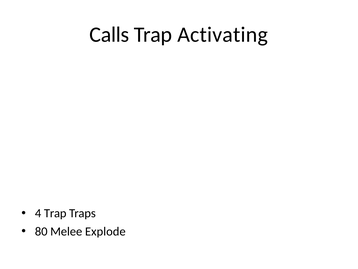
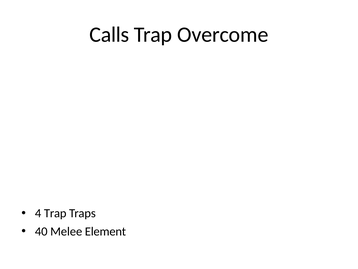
Activating: Activating -> Overcome (223, 35)
80: 80 -> 40 (41, 231)
Explode: Explode -> Element (105, 231)
